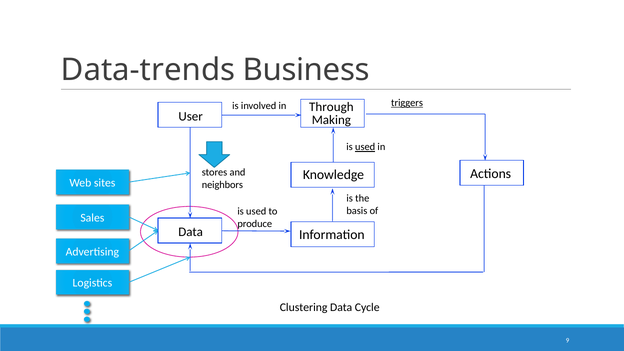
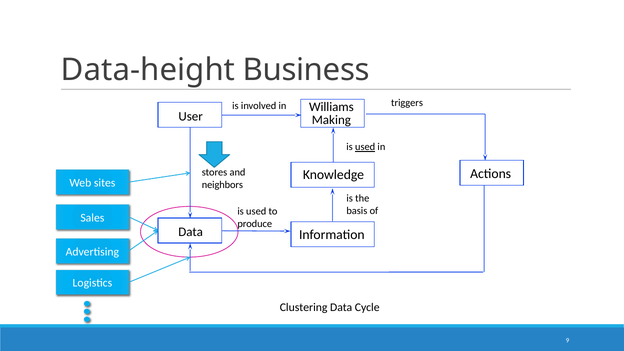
Data-trends: Data-trends -> Data-height (148, 70)
triggers underline: present -> none (407, 103)
Through: Through -> Williams (331, 107)
